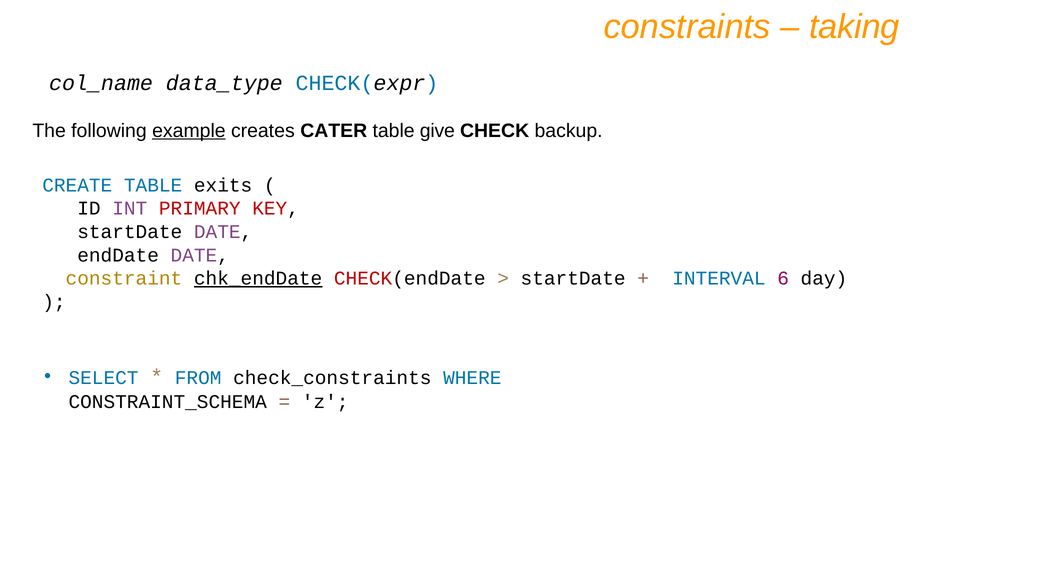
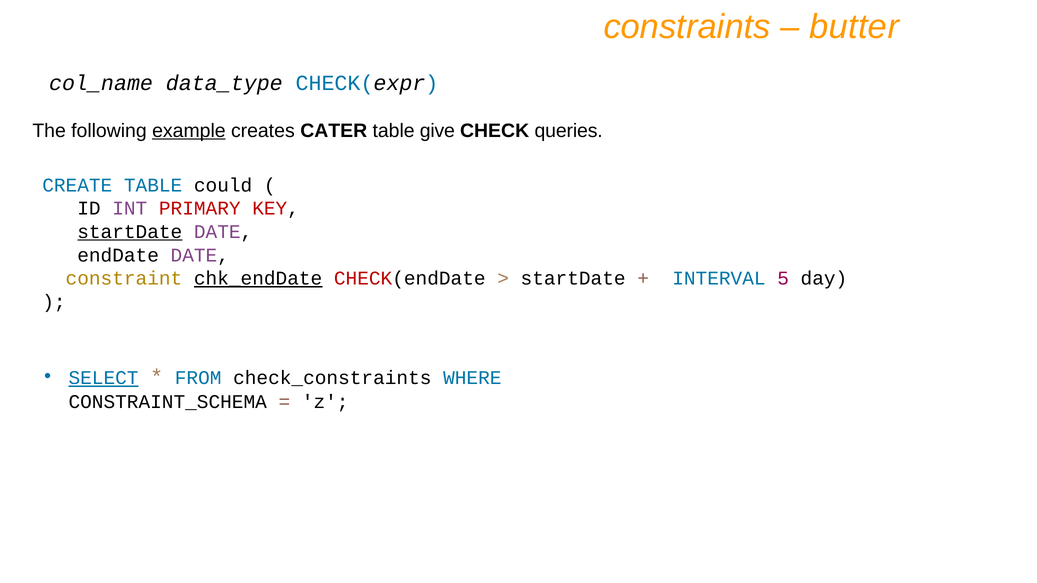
taking: taking -> butter (854, 27)
backup: backup -> queries (569, 131)
exits: exits -> could (223, 185)
startDate underline: none -> present (130, 232)
6: 6 -> 5 (783, 279)
SELECT underline: none -> present (104, 378)
